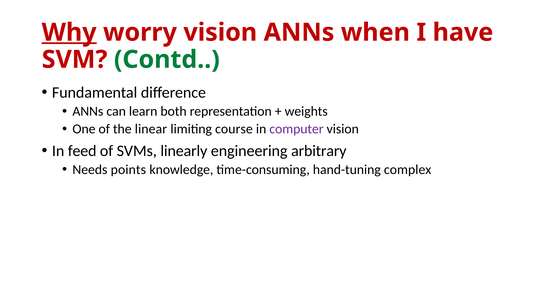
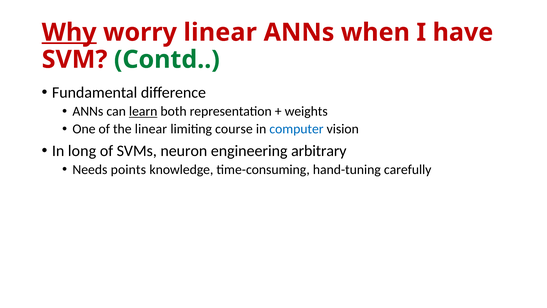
worry vision: vision -> linear (220, 32)
learn underline: none -> present (143, 111)
computer colour: purple -> blue (296, 129)
feed: feed -> long (82, 151)
linearly: linearly -> neuron (184, 151)
complex: complex -> carefully (408, 169)
